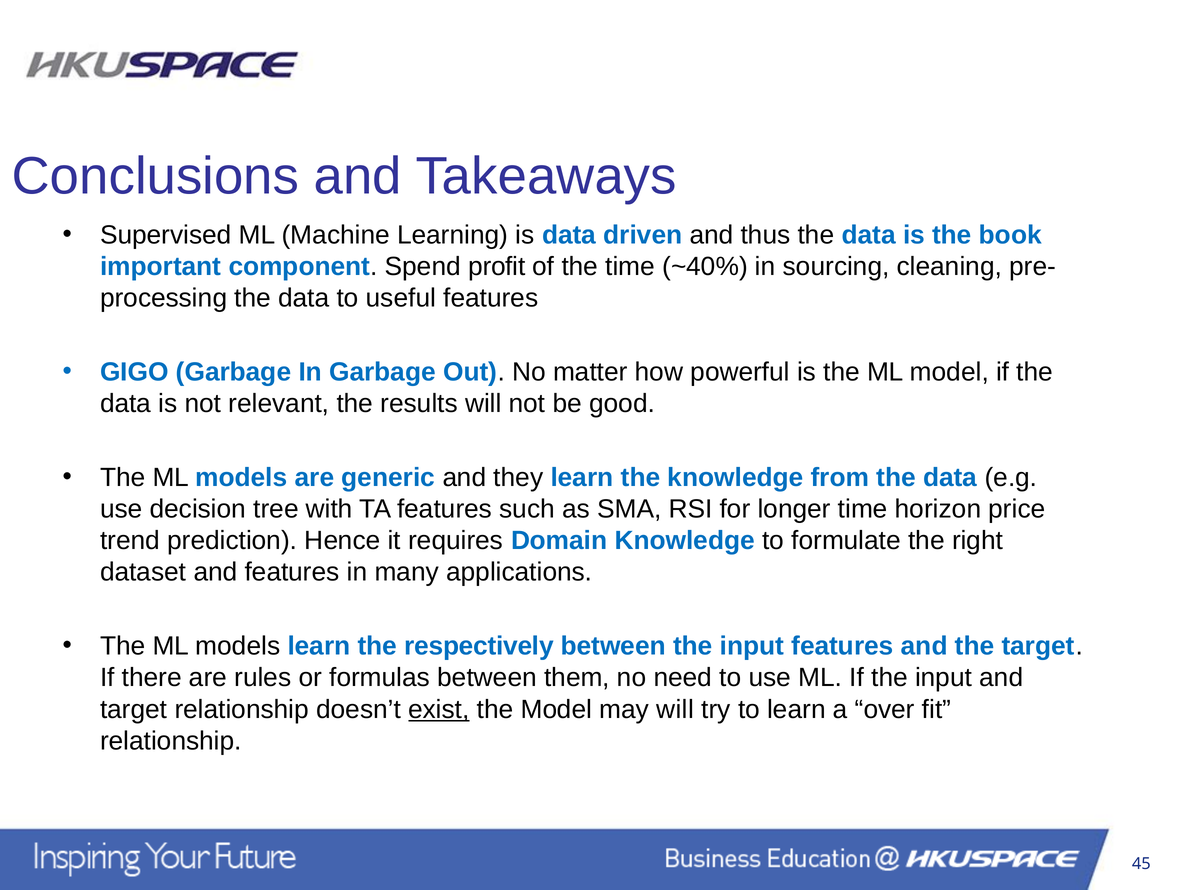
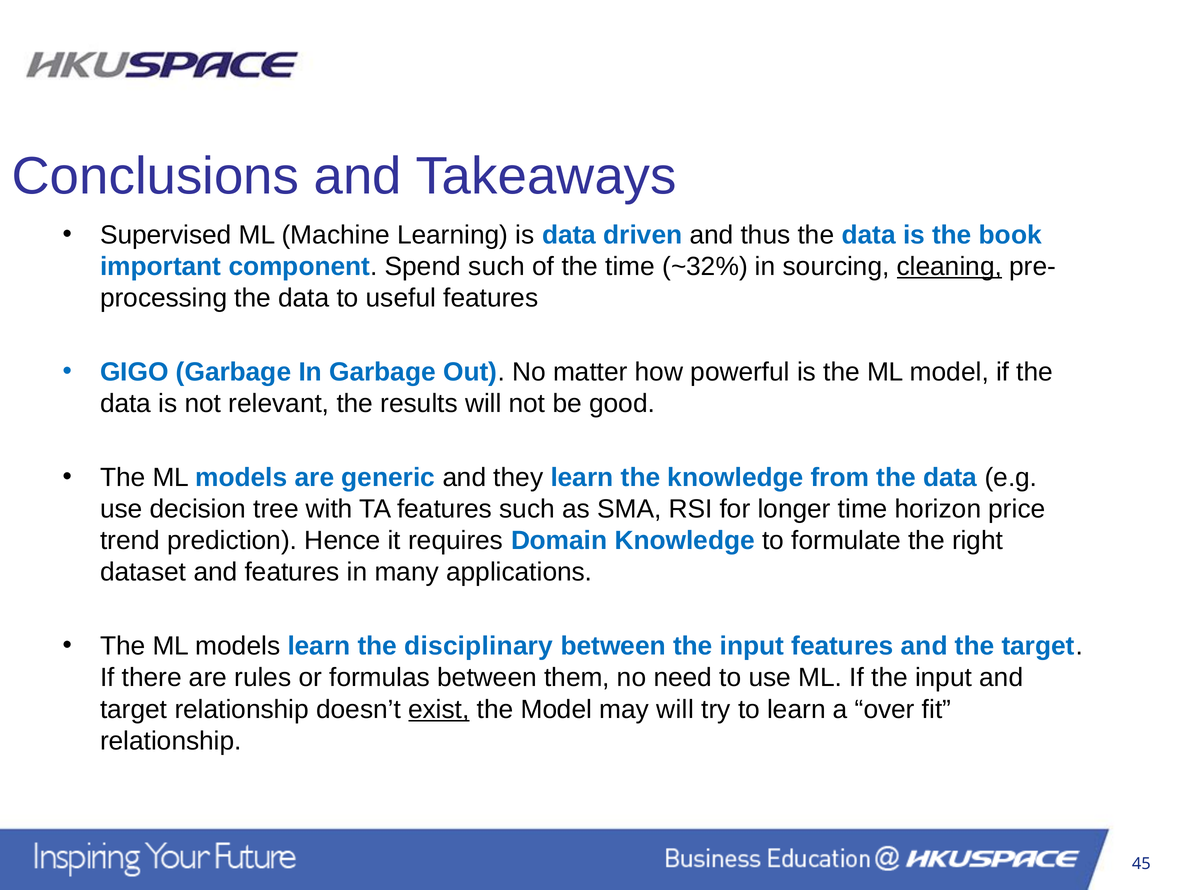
Spend profit: profit -> such (496, 267)
~40%: ~40% -> ~32% (705, 267)
cleaning underline: none -> present (949, 267)
respectively: respectively -> disciplinary (479, 646)
